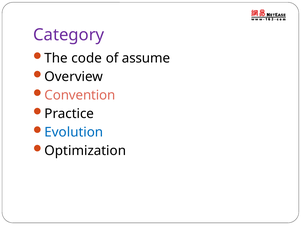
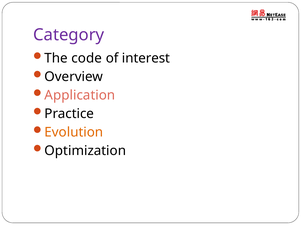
assume: assume -> interest (146, 58)
Convention: Convention -> Application (80, 95)
Evolution colour: blue -> orange (74, 132)
